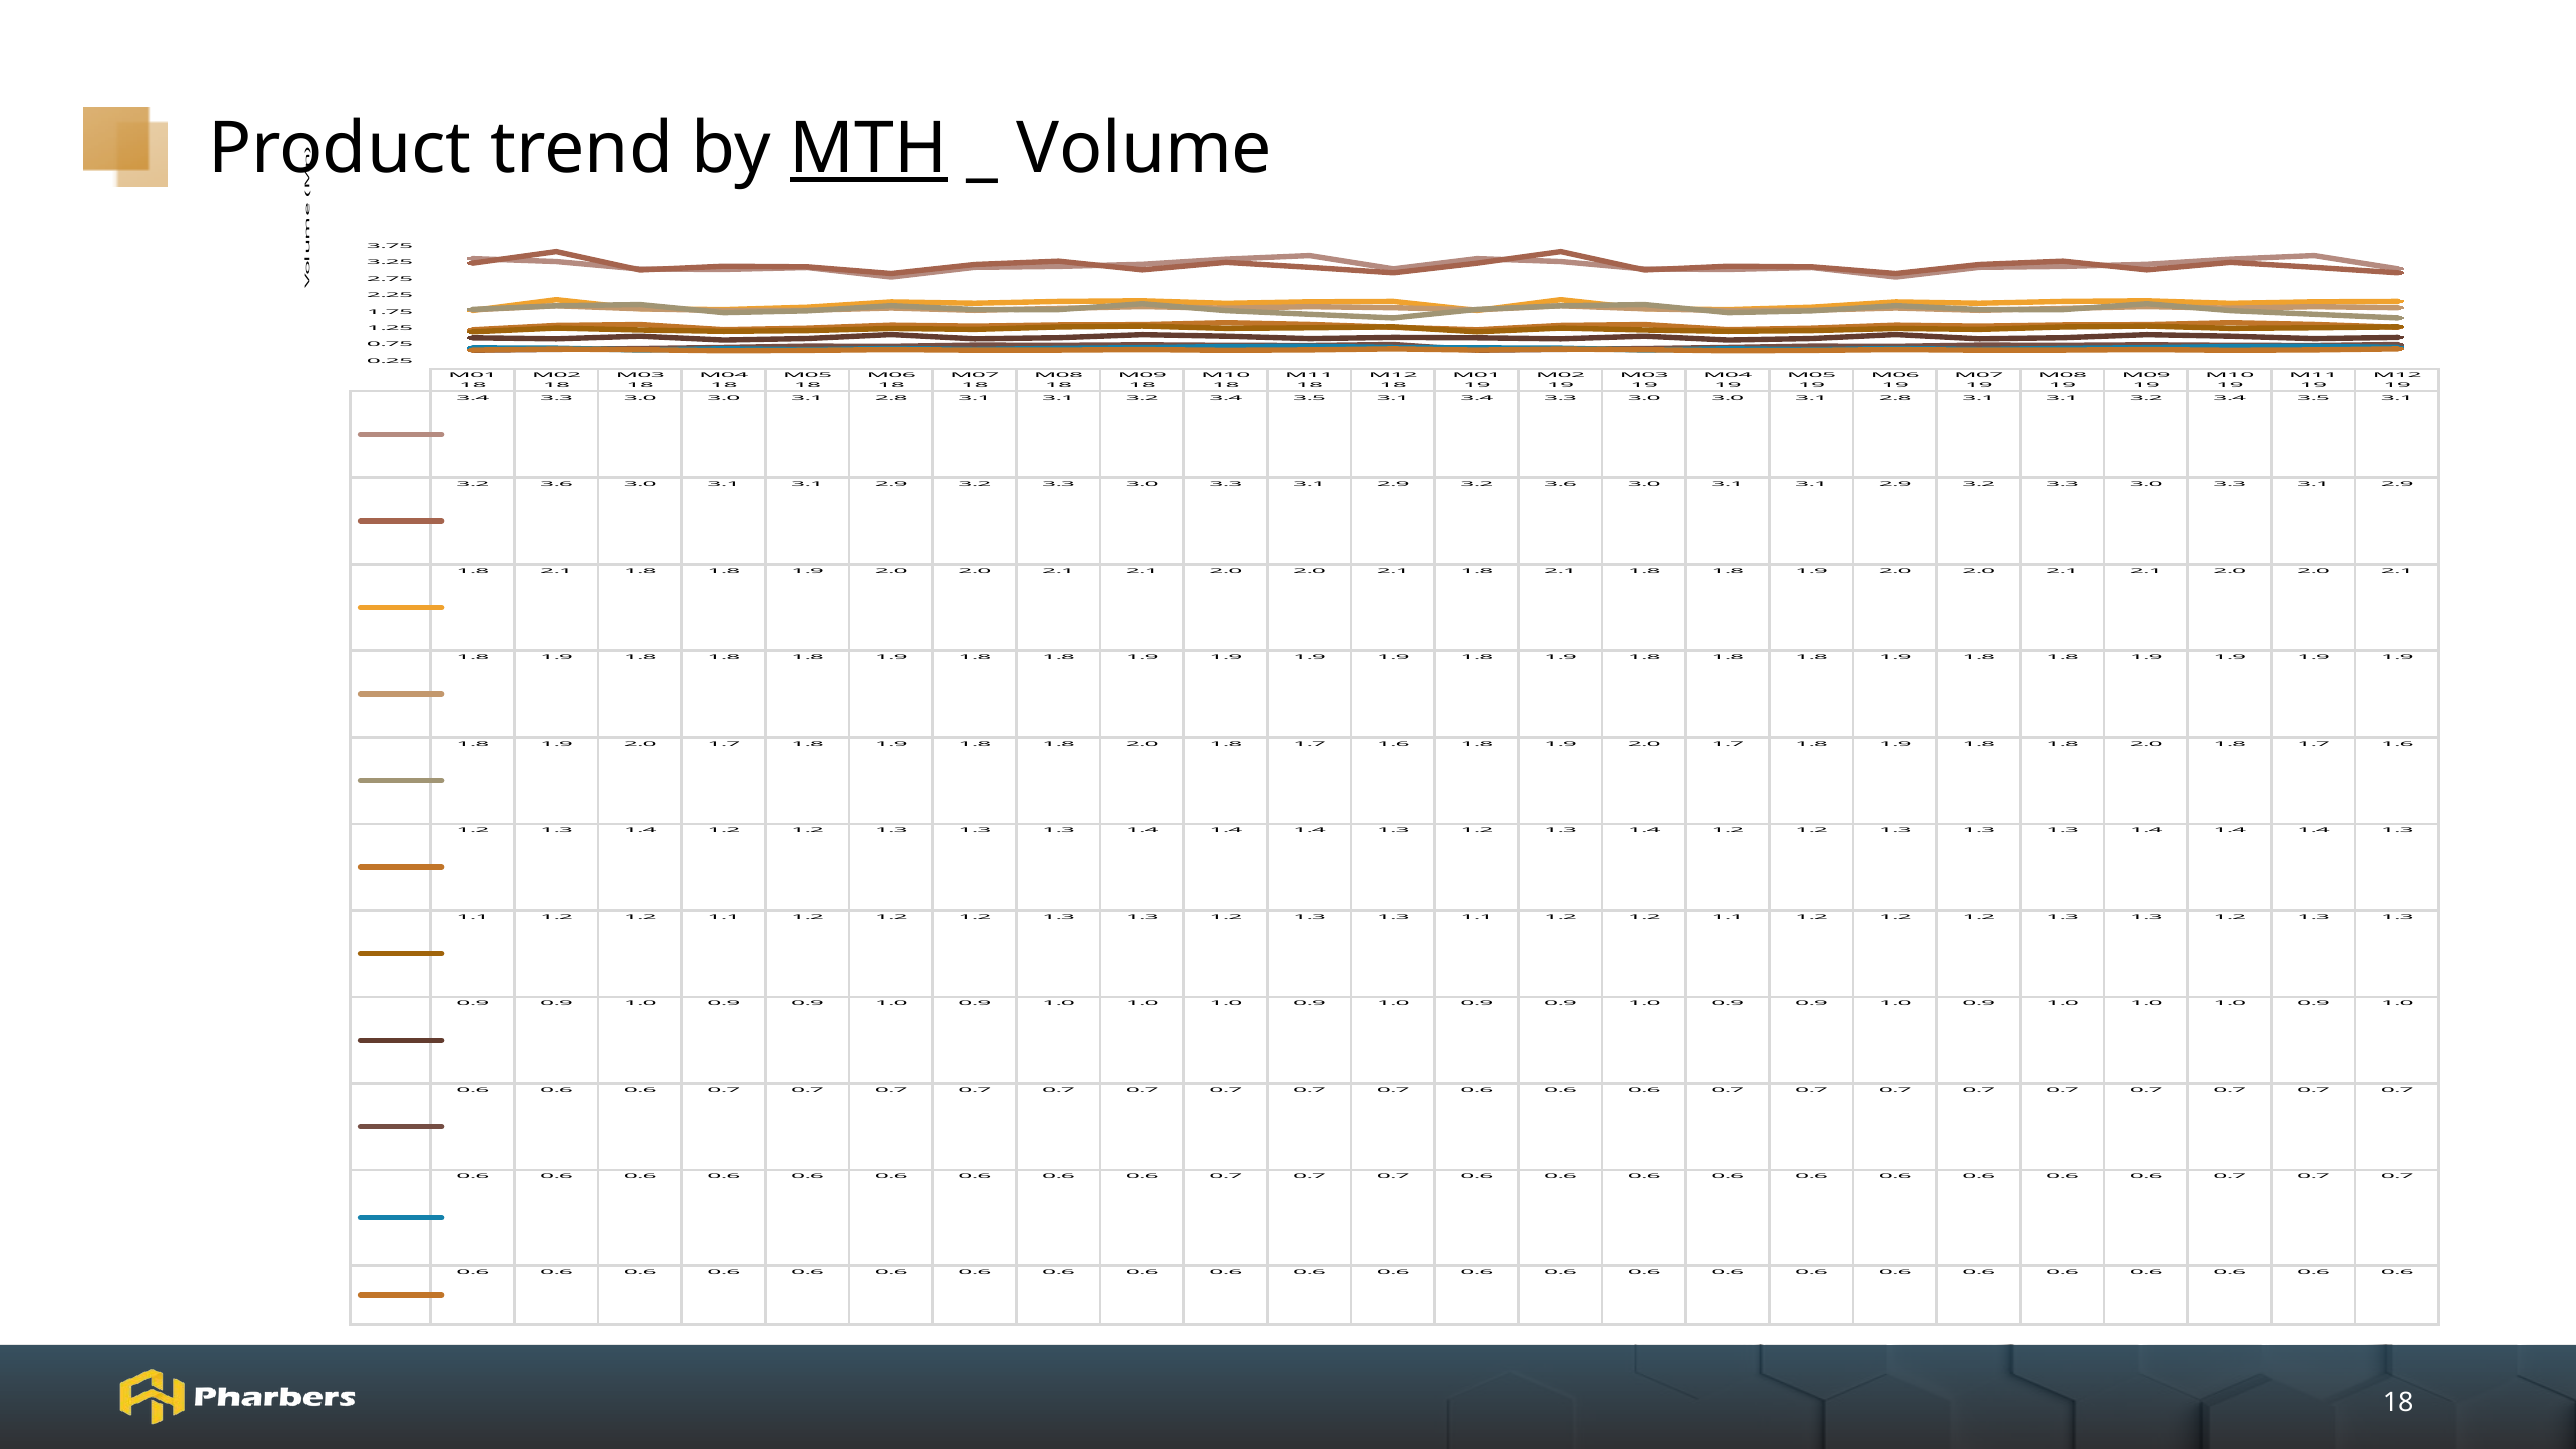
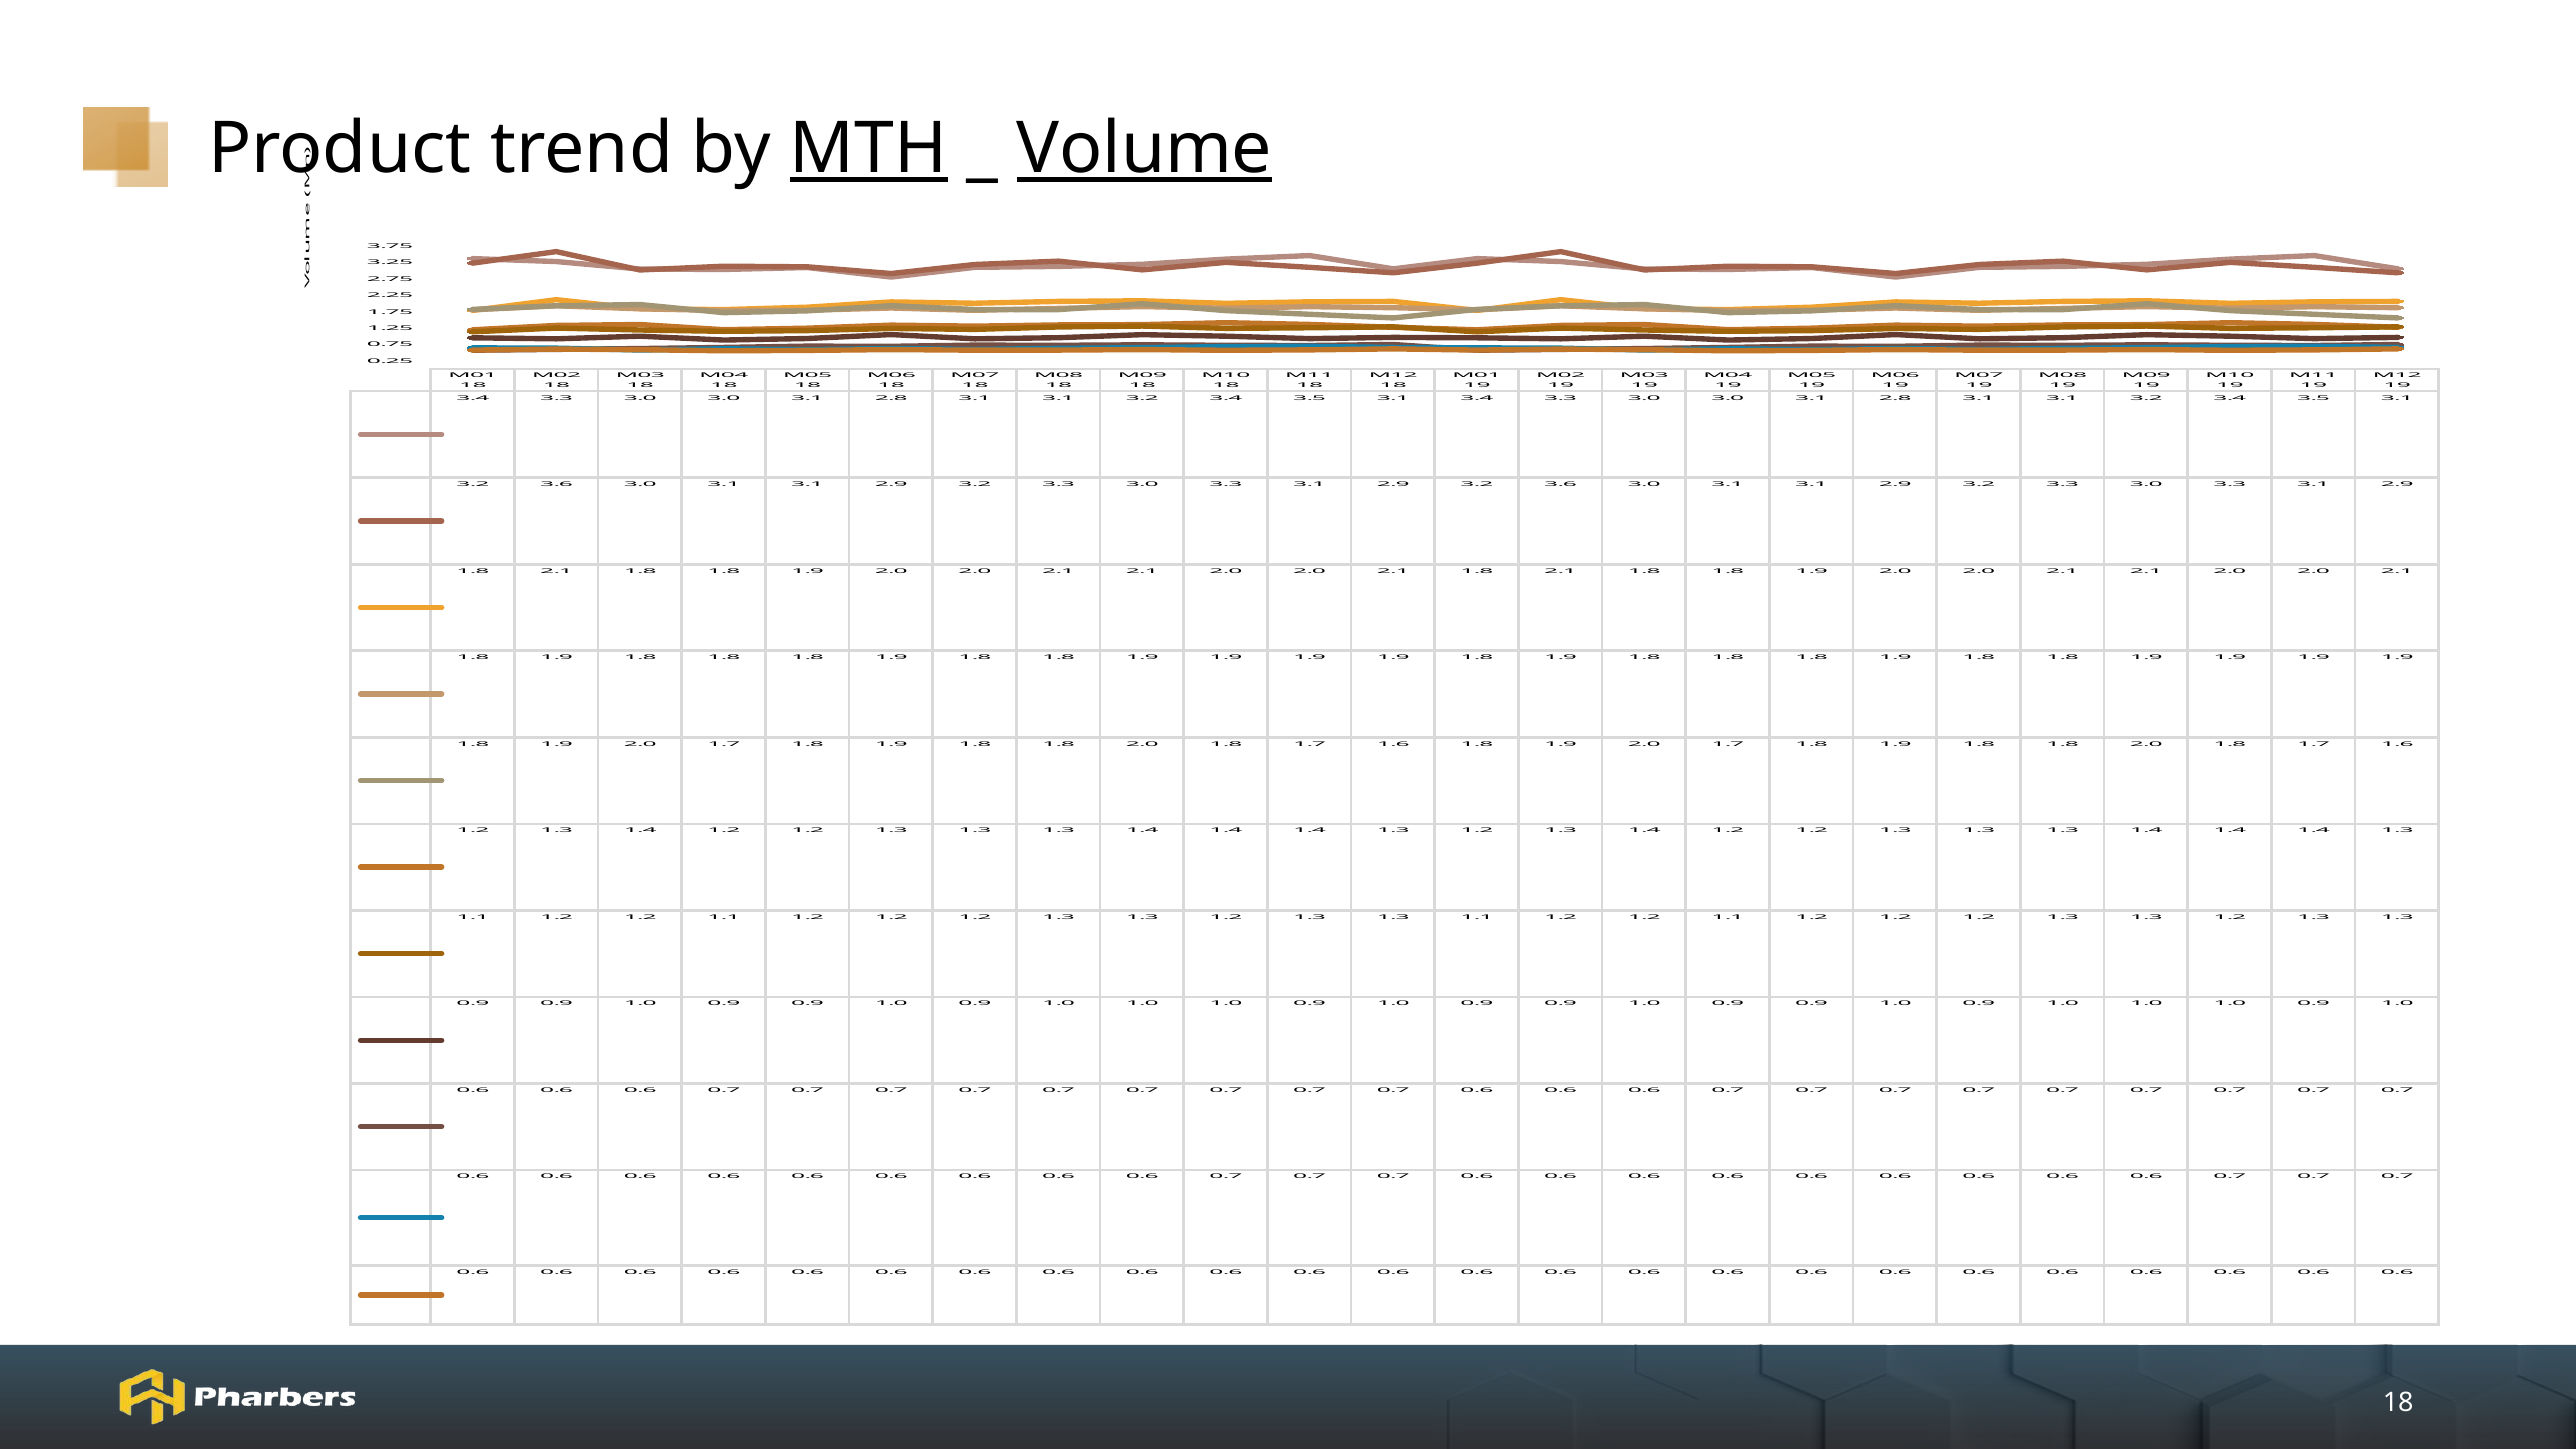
Volume underline: none -> present (1145, 149)
